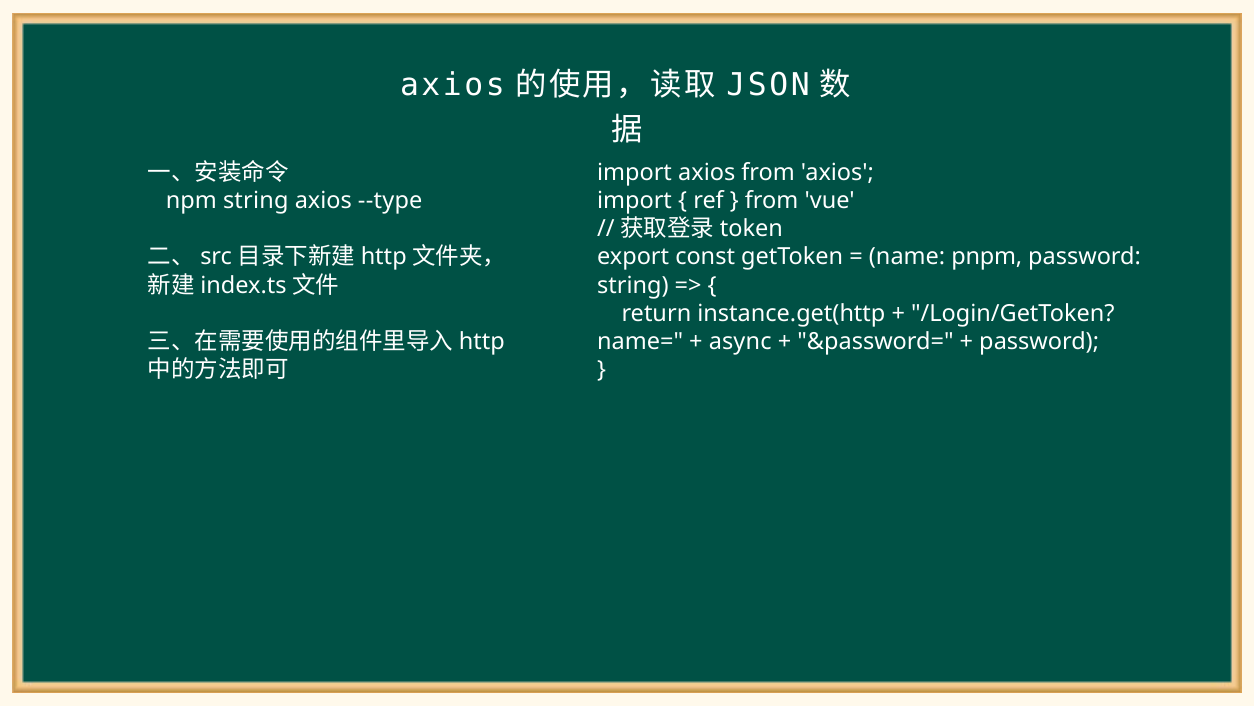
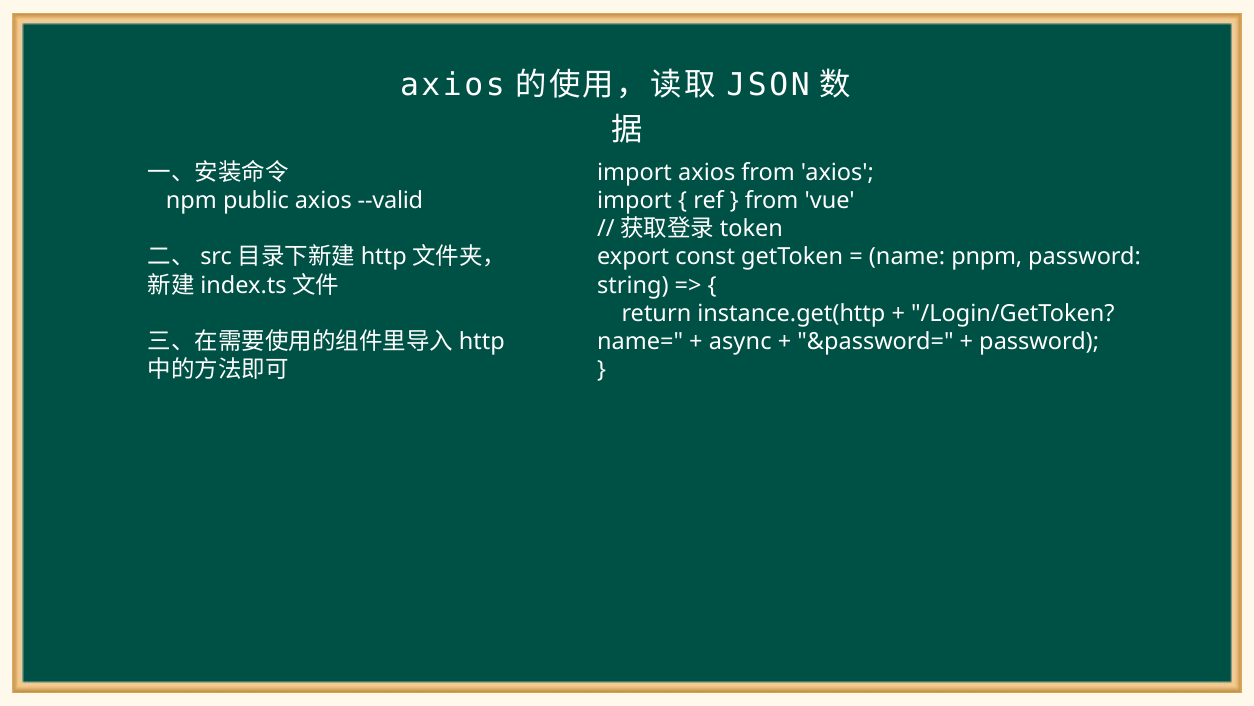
npm string: string -> public (256, 200)
--type: --type -> --valid (390, 200)
